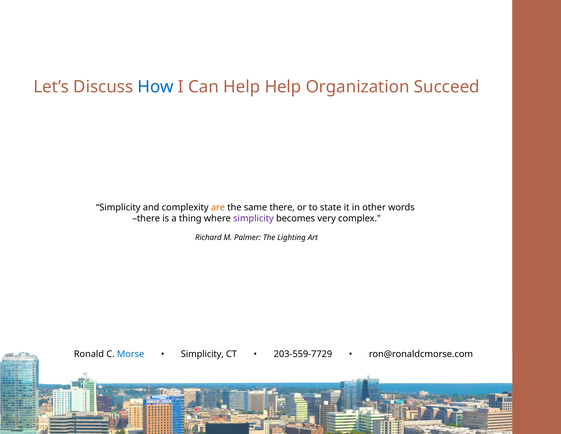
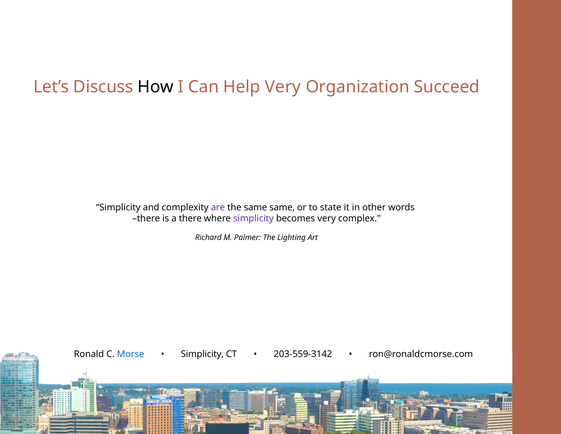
How colour: blue -> black (156, 87)
Help Help: Help -> Very (283, 87)
are colour: orange -> purple (218, 207)
same there: there -> same (282, 207)
a thing: thing -> there (190, 218)
203-559-7729: 203-559-7729 -> 203-559-3142 (303, 354)
